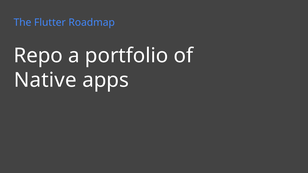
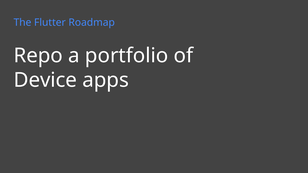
Native: Native -> Device (45, 80)
